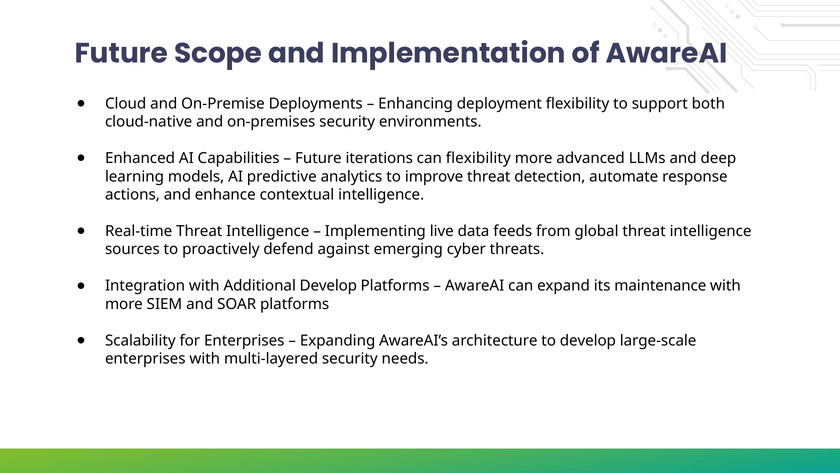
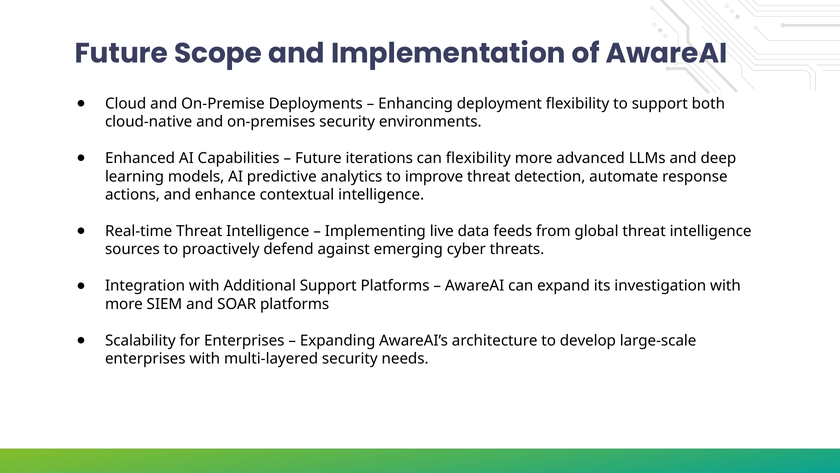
Additional Develop: Develop -> Support (328, 286)
maintenance: maintenance -> investigation (660, 286)
